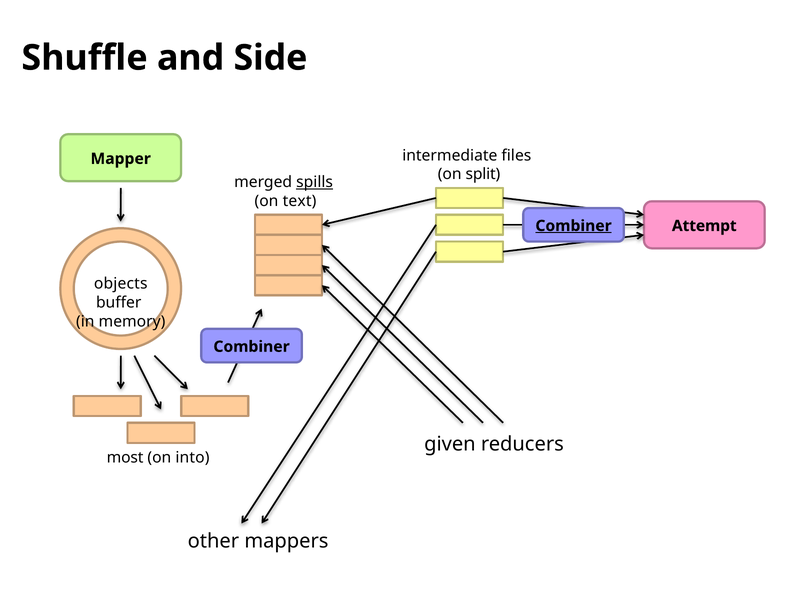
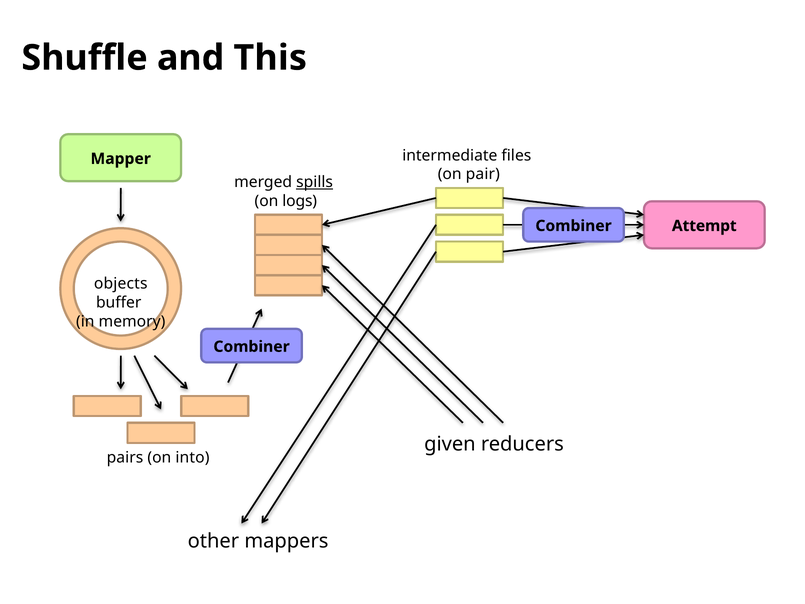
Side: Side -> This (270, 58)
split: split -> pair (483, 174)
text: text -> logs (300, 201)
Combiner underline: present -> none (574, 226)
most: most -> pairs (125, 457)
